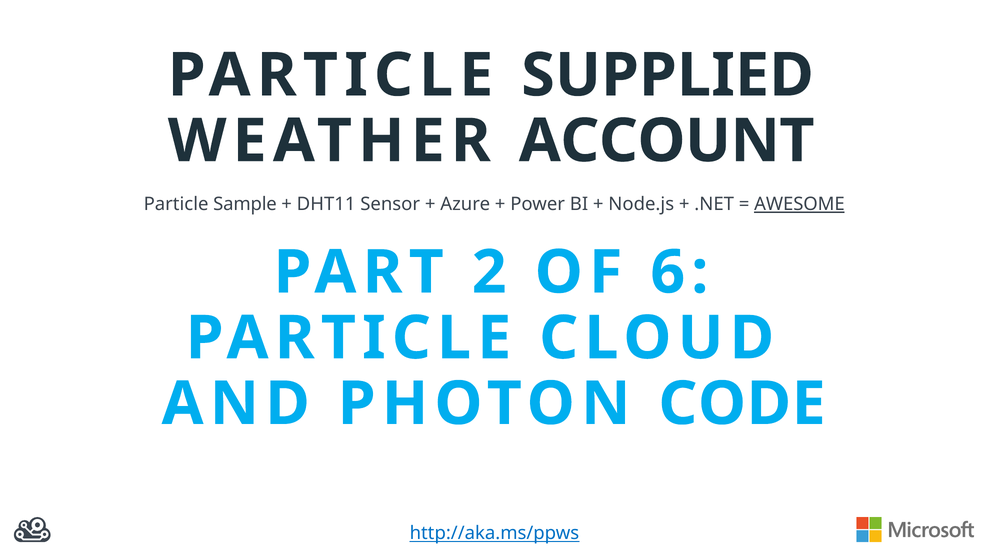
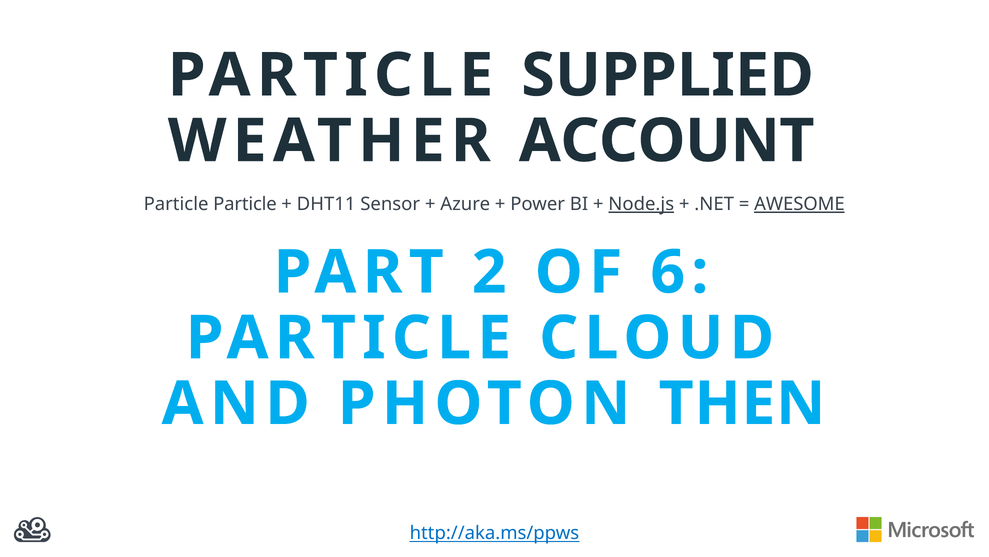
Particle Sample: Sample -> Particle (245, 204)
Node.js underline: none -> present (641, 204)
CODE: CODE -> THEN (742, 403)
